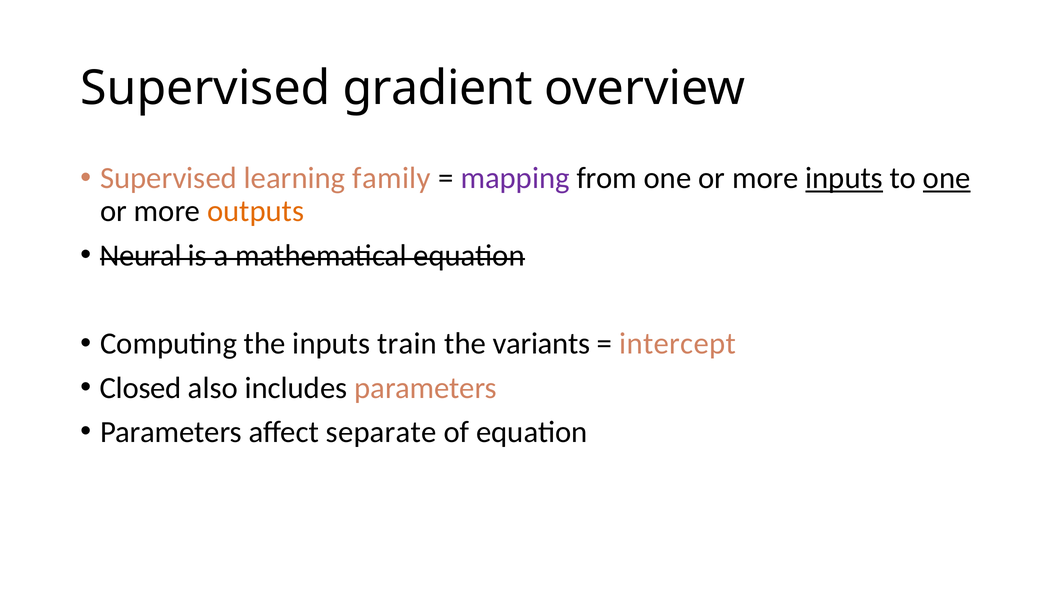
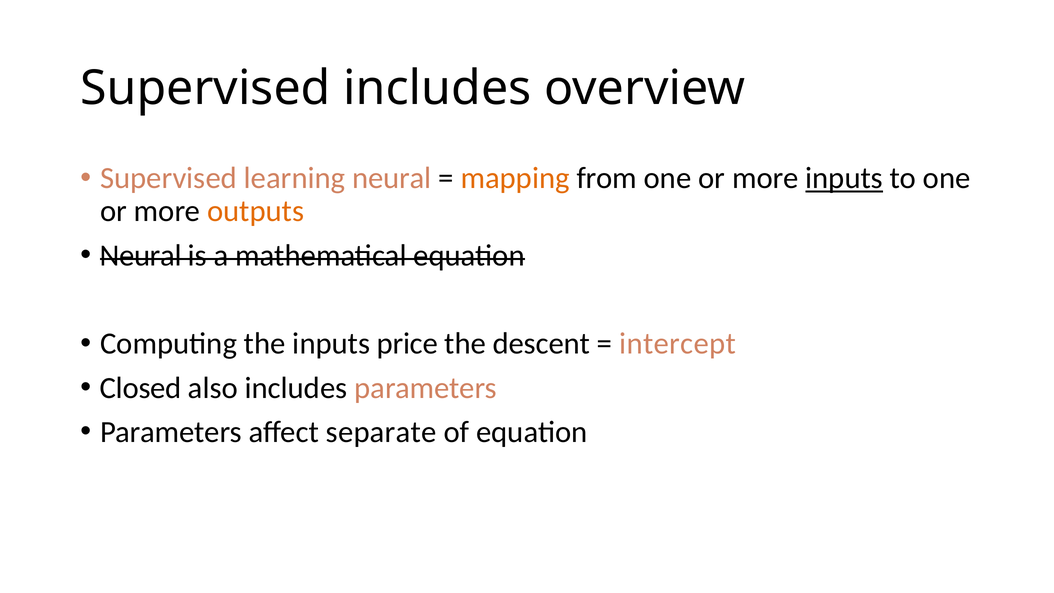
Supervised gradient: gradient -> includes (437, 89)
learning family: family -> neural (392, 178)
mapping colour: purple -> orange (515, 178)
one underline: present -> none (947, 178)
train: train -> price (407, 344)
variants: variants -> descent (541, 344)
